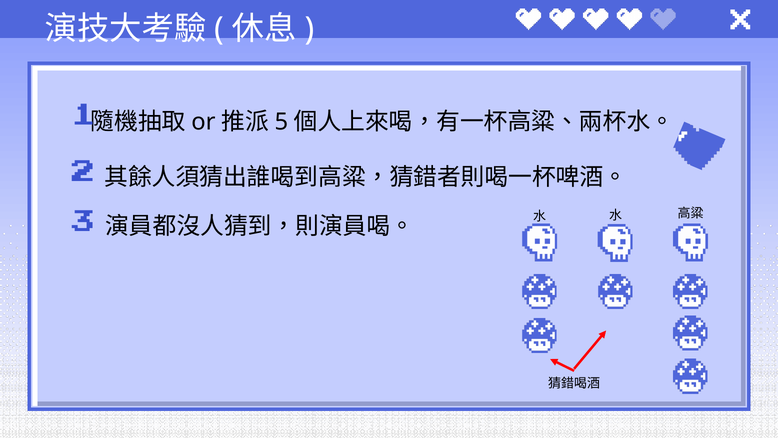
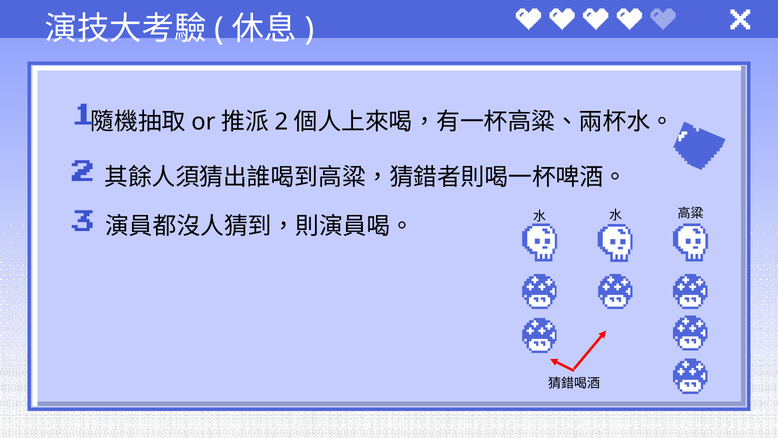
5: 5 -> 2 (281, 122)
